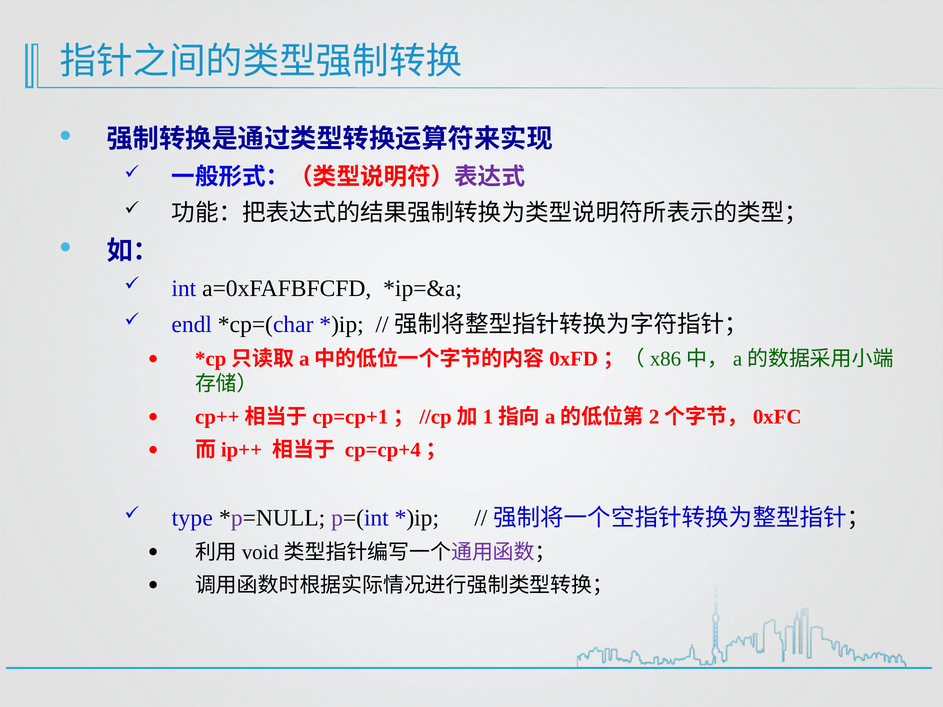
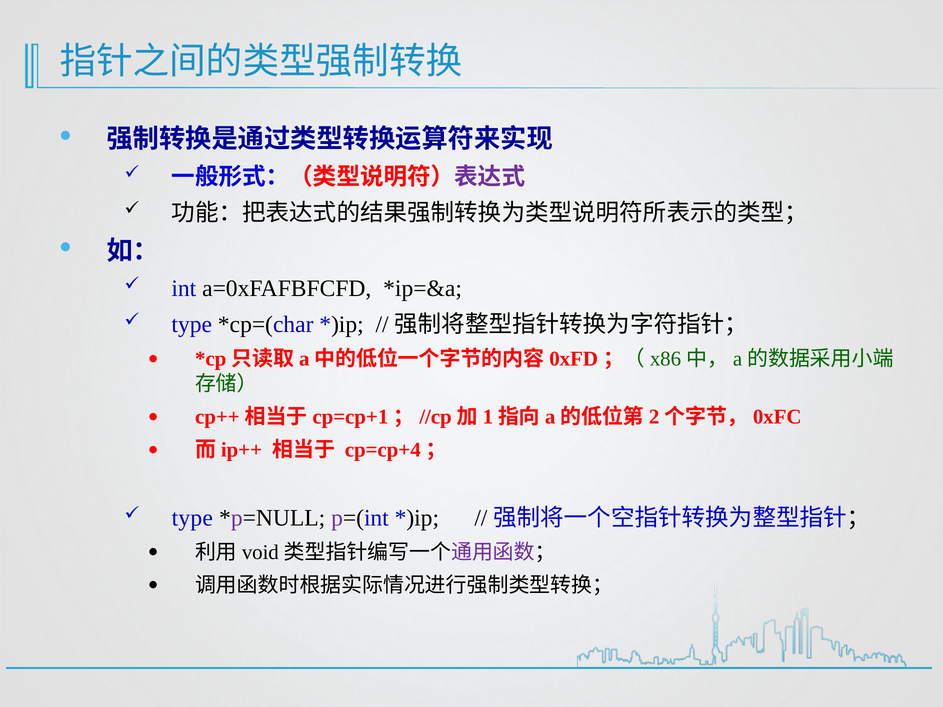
endl: endl -> type (192, 325)
